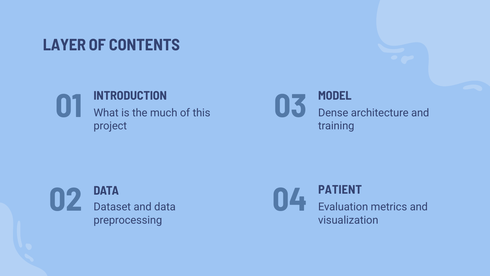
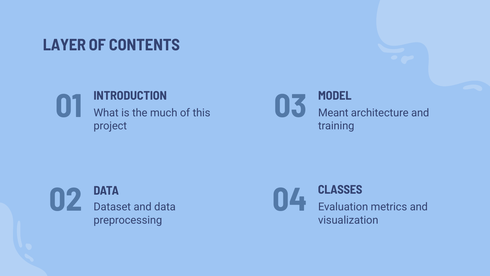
Dense: Dense -> Meant (333, 113)
PATIENT: PATIENT -> CLASSES (340, 190)
